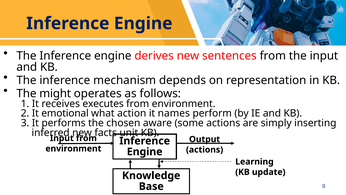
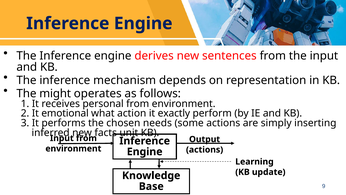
executes: executes -> personal (103, 103)
names: names -> exactly (174, 113)
aware: aware -> needs (157, 123)
